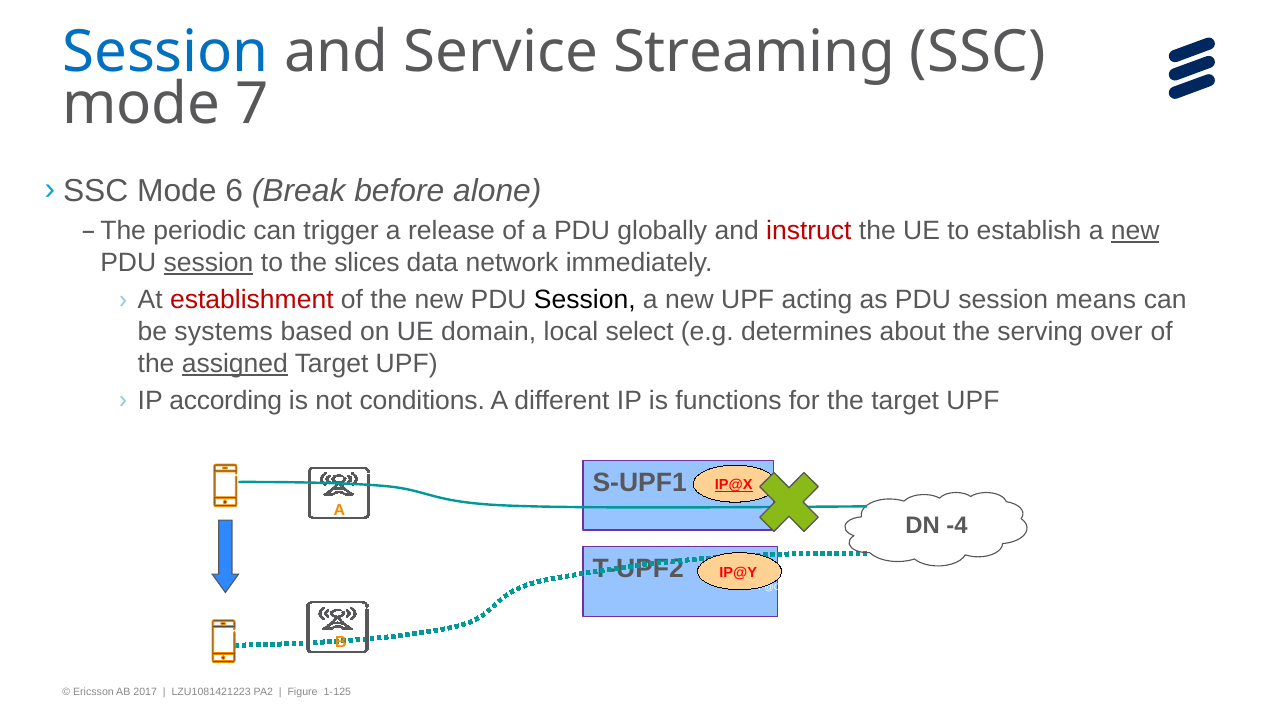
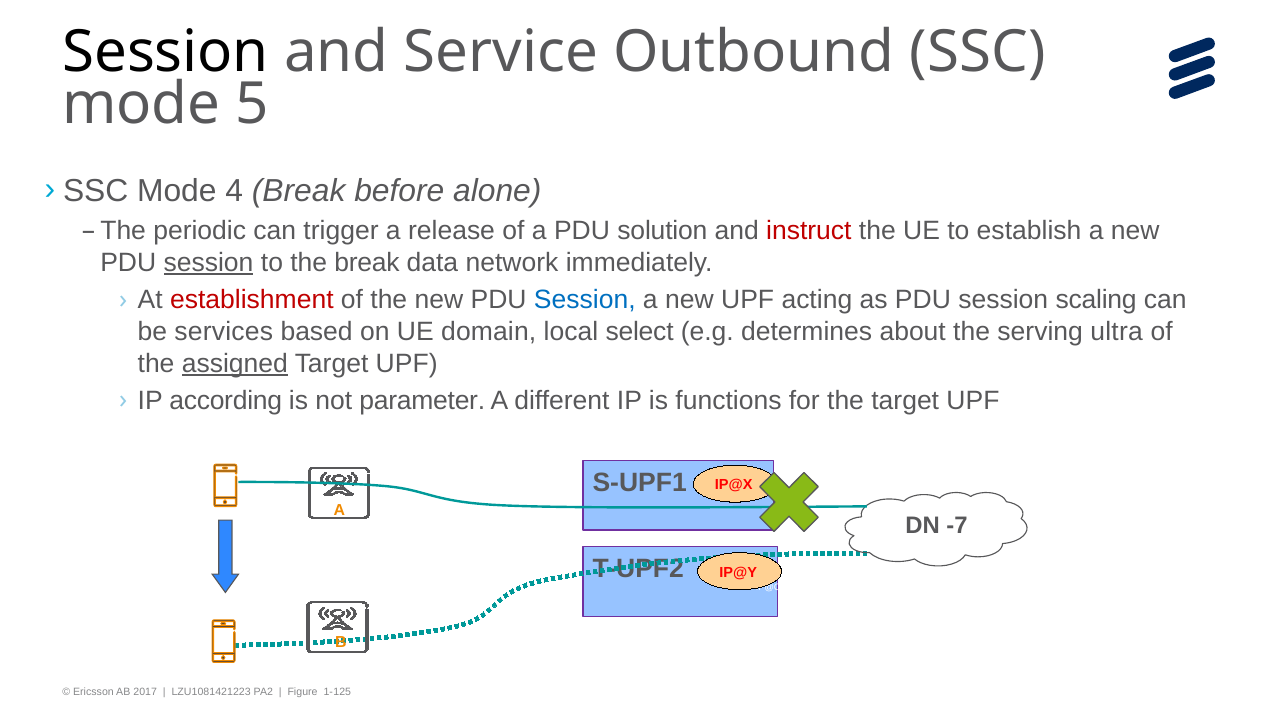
Session colour: blue -> black (166, 52)
Streaming: Streaming -> Outbound (754, 52)
7: 7 -> 5 (252, 104)
6: 6 -> 4 (234, 191)
globally: globally -> solution (662, 231)
new underline: present -> none (1135, 231)
the slices: slices -> break (367, 263)
Session colour: black -> blue (585, 300)
means: means -> scaling (1096, 300)
systems: systems -> services (224, 331)
over: over -> ultra (1117, 331)
conditions: conditions -> parameter (422, 400)
IP@X underline: present -> none (734, 485)
-4: -4 -> -7 (957, 526)
